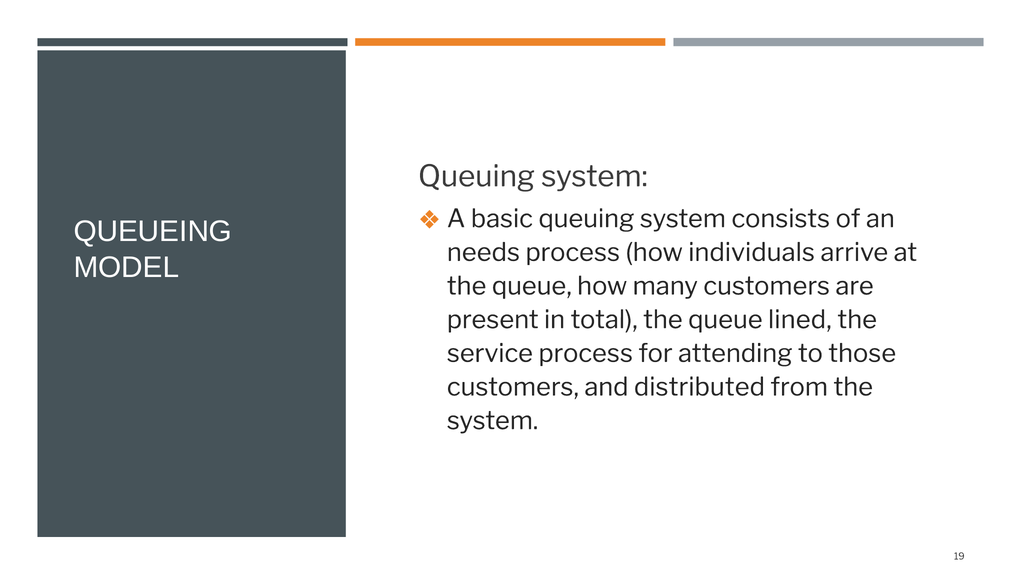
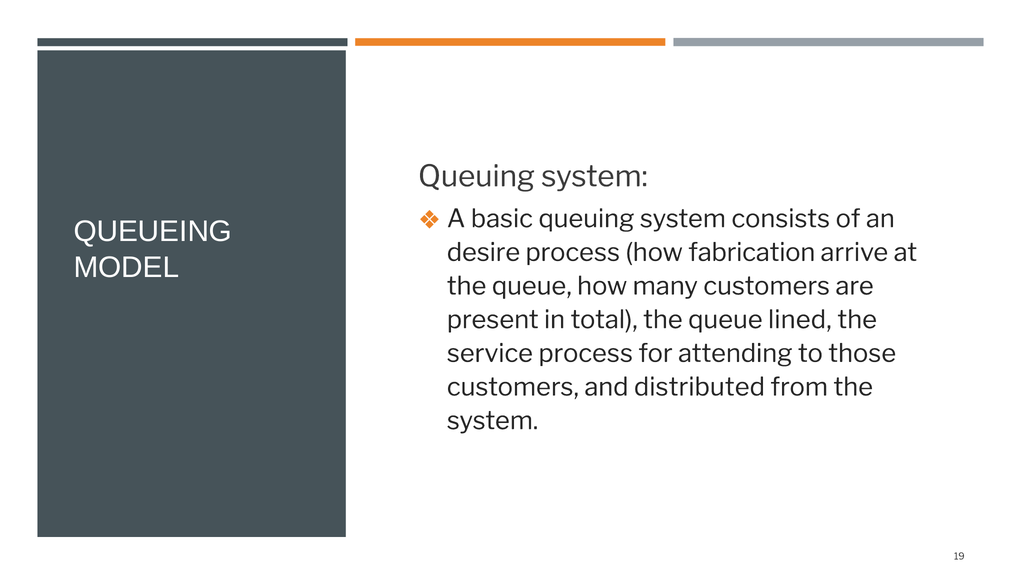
needs: needs -> desire (484, 253)
individuals: individuals -> fabrication (752, 253)
